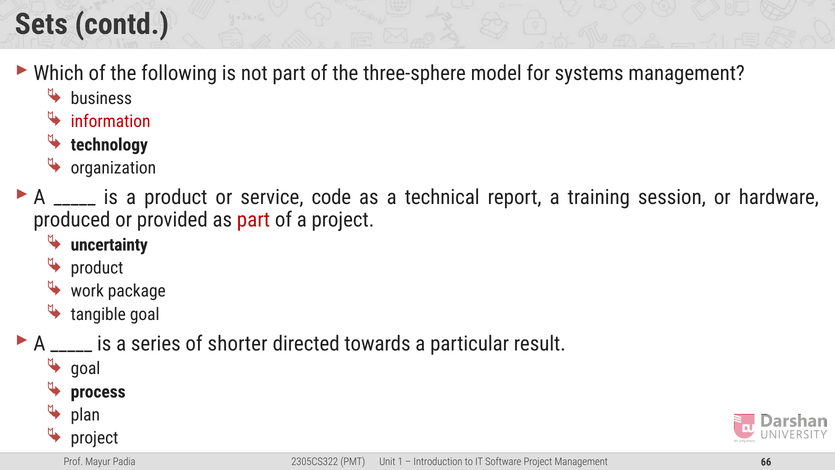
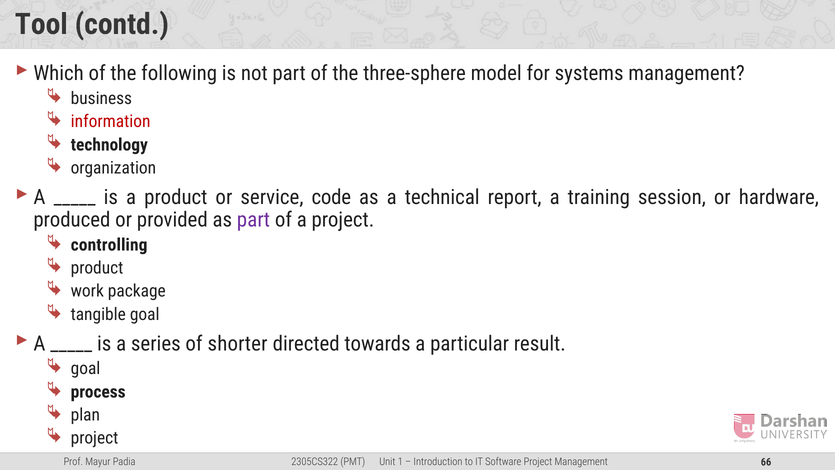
Sets: Sets -> Tool (41, 24)
part colour: red -> purple (253, 220)
uncertainty: uncertainty -> controlling (109, 245)
